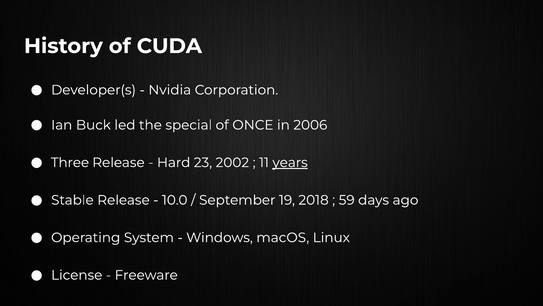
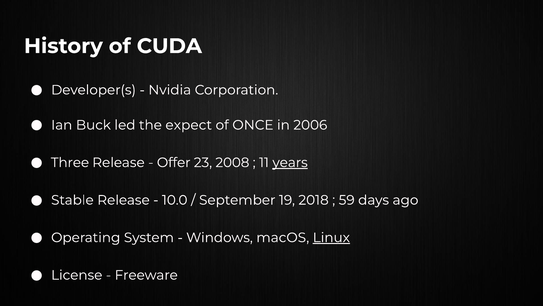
special: special -> expect (189, 125)
Hard: Hard -> Offer (174, 162)
2002: 2002 -> 2008 (232, 162)
Linux underline: none -> present (331, 237)
